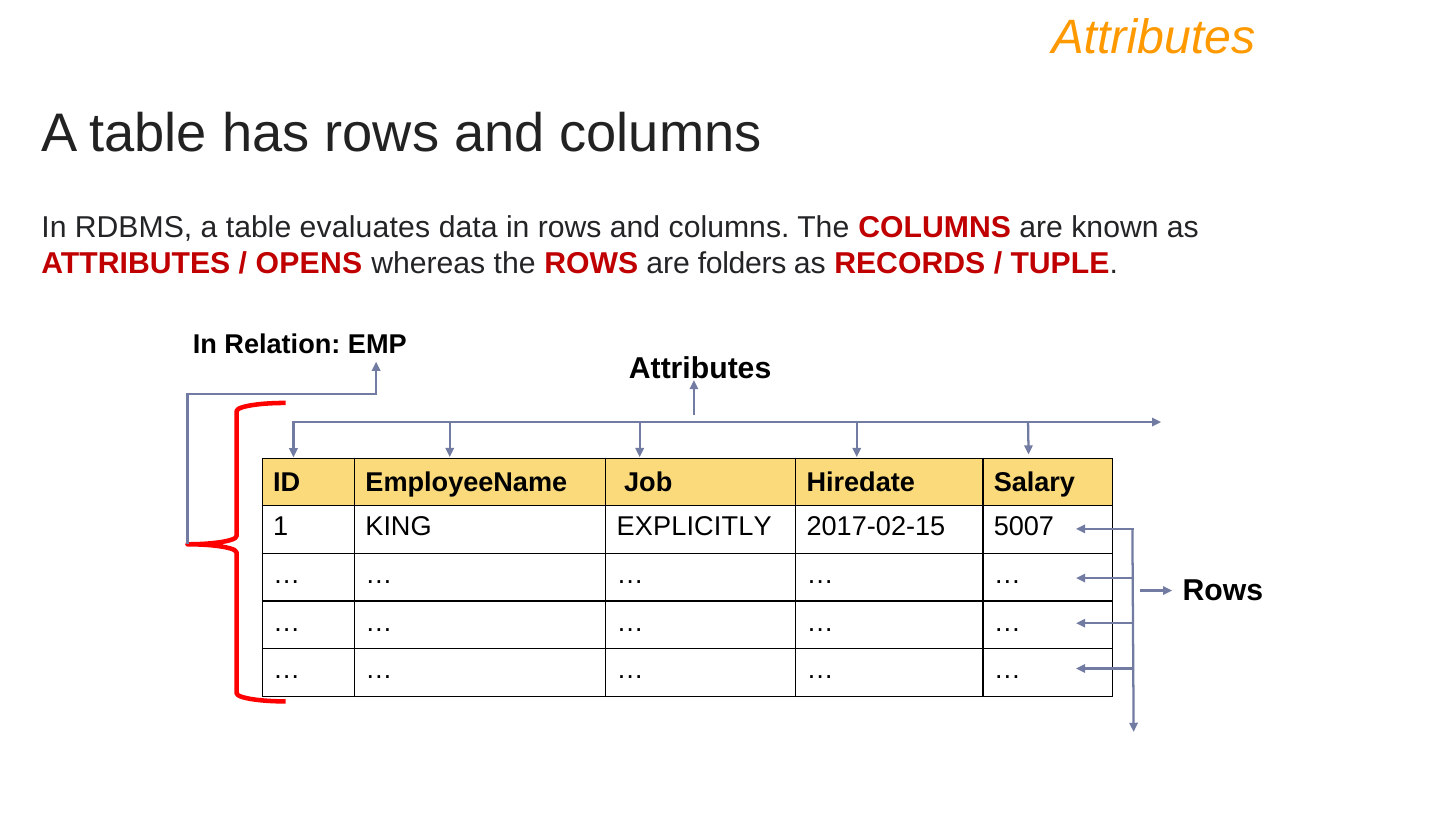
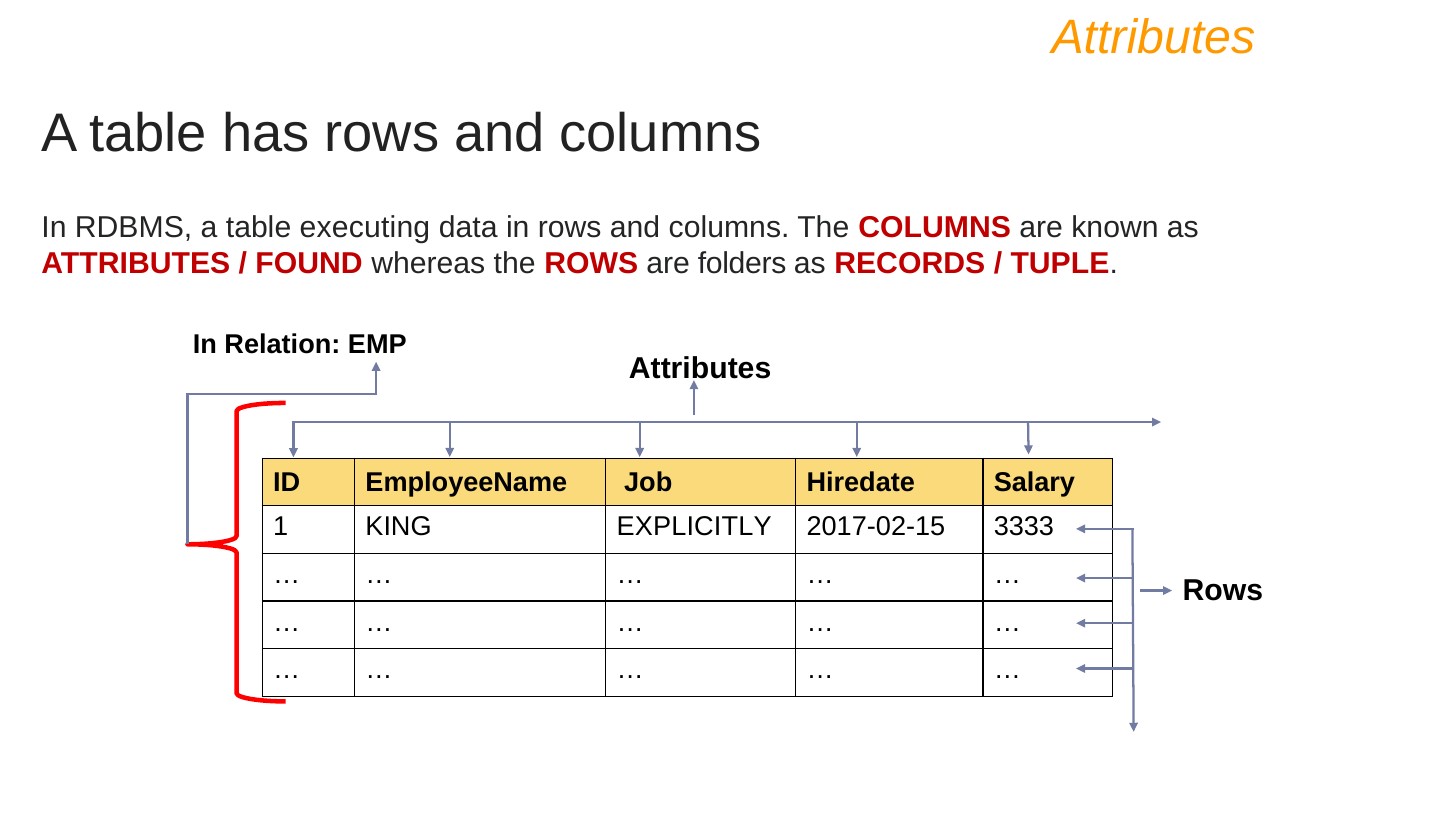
evaluates: evaluates -> executing (365, 227)
OPENS: OPENS -> FOUND (309, 264)
5007: 5007 -> 3333 (1024, 527)
